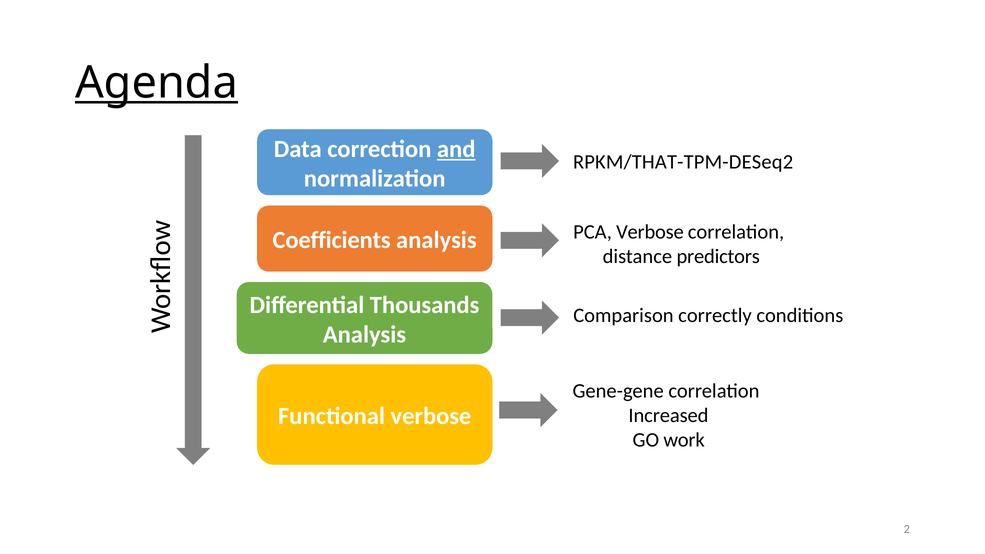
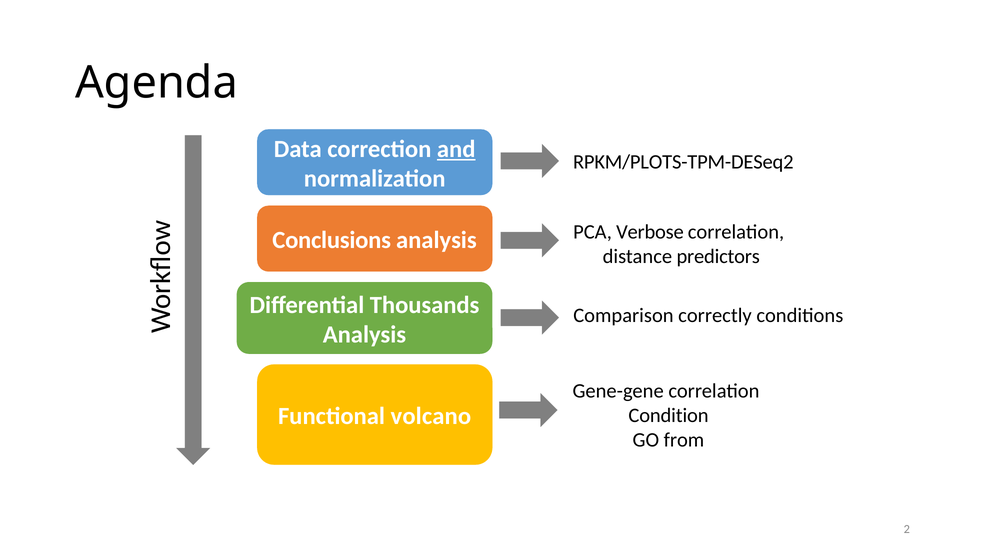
Agenda underline: present -> none (157, 83)
RPKM/THAT-TPM-DESeq2: RPKM/THAT-TPM-DESeq2 -> RPKM/PLOTS-TPM-DESeq2 (683, 162)
Coefficients: Coefficients -> Conclusions (332, 240)
Functional verbose: verbose -> volcano (431, 416)
Increased: Increased -> Condition (668, 416)
work: work -> from (684, 440)
